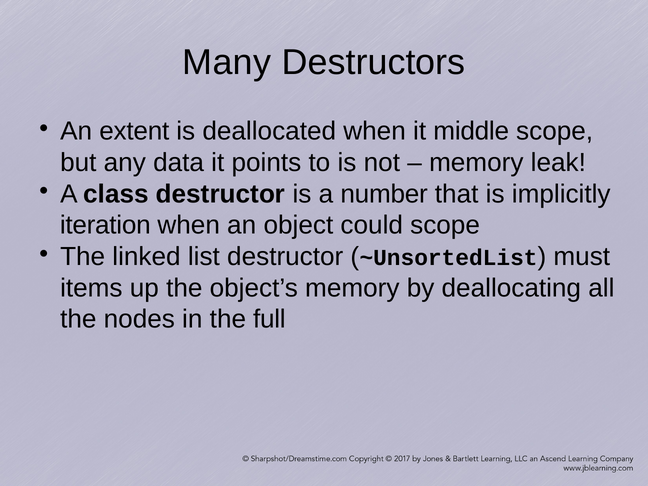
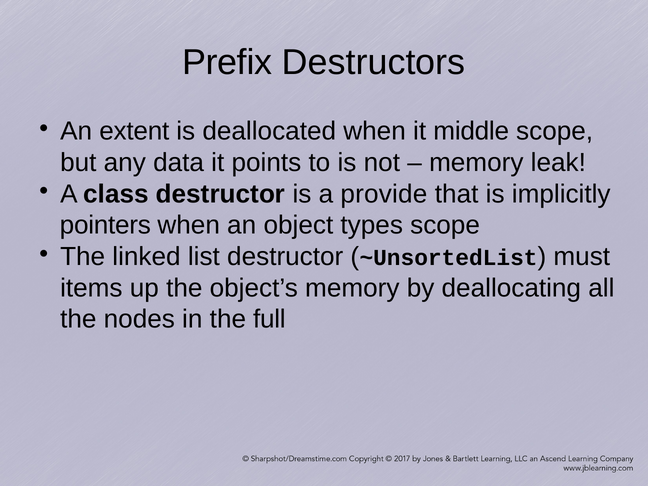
Many: Many -> Prefix (227, 62)
number: number -> provide (384, 194)
iteration: iteration -> pointers (105, 225)
could: could -> types (372, 225)
